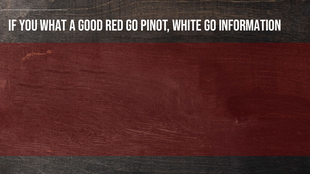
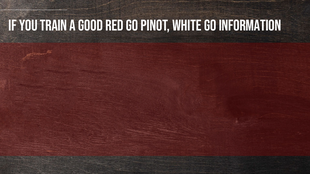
What: What -> Train (53, 25)
